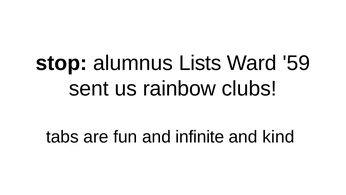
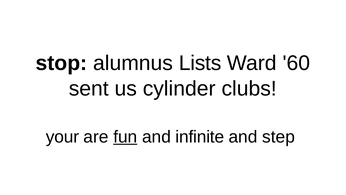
59: 59 -> 60 (296, 63)
rainbow: rainbow -> cylinder (179, 88)
tabs: tabs -> your (62, 137)
fun underline: none -> present (125, 137)
kind: kind -> step (279, 137)
